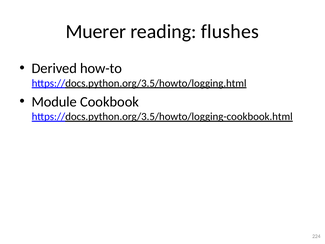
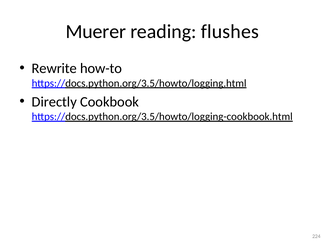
Derived: Derived -> Rewrite (54, 68)
Module: Module -> Directly (54, 102)
